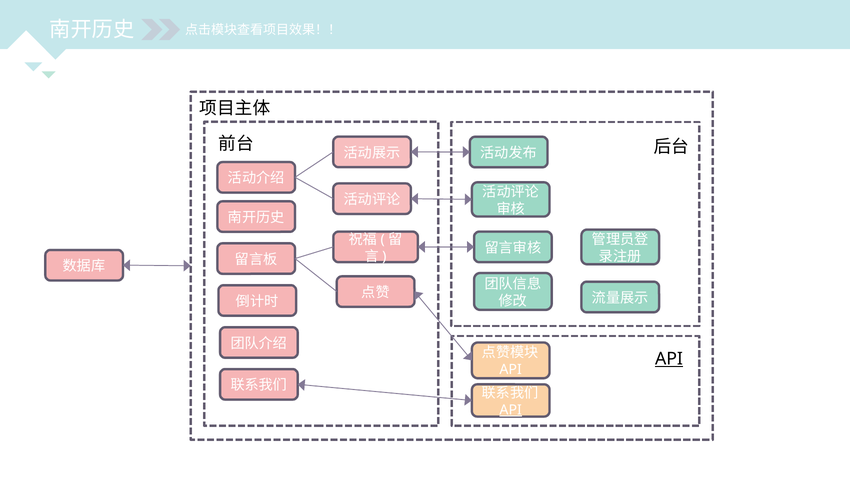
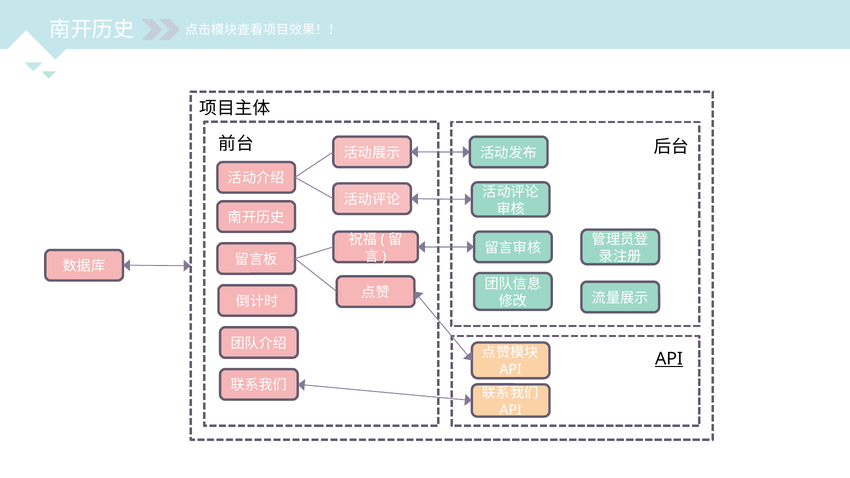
API underline: present -> none (511, 410)
